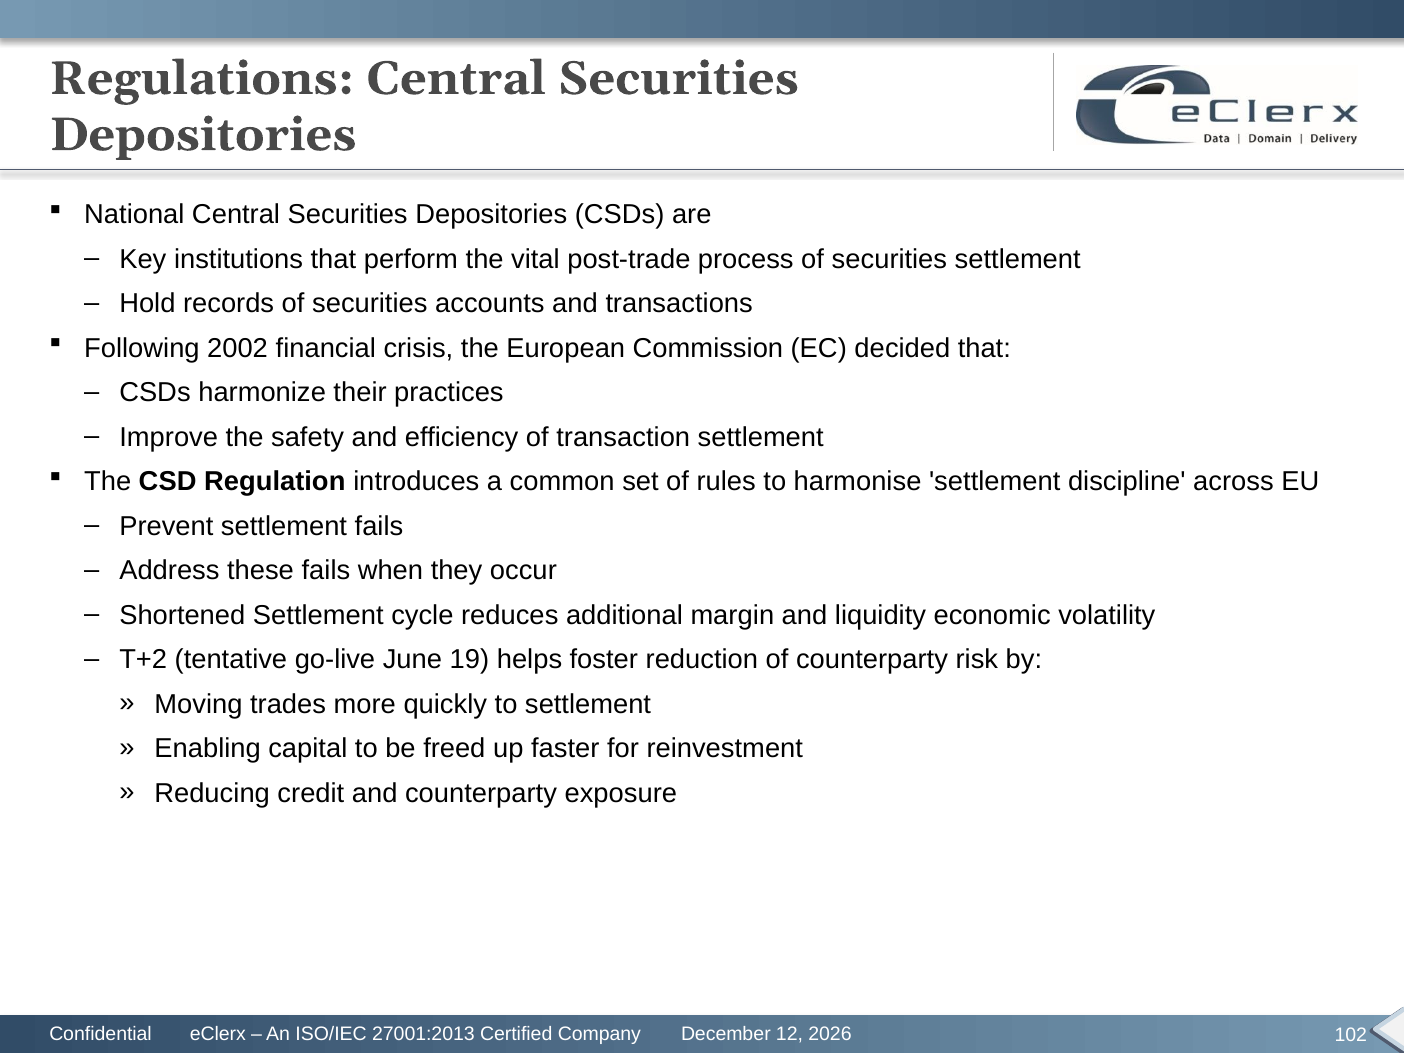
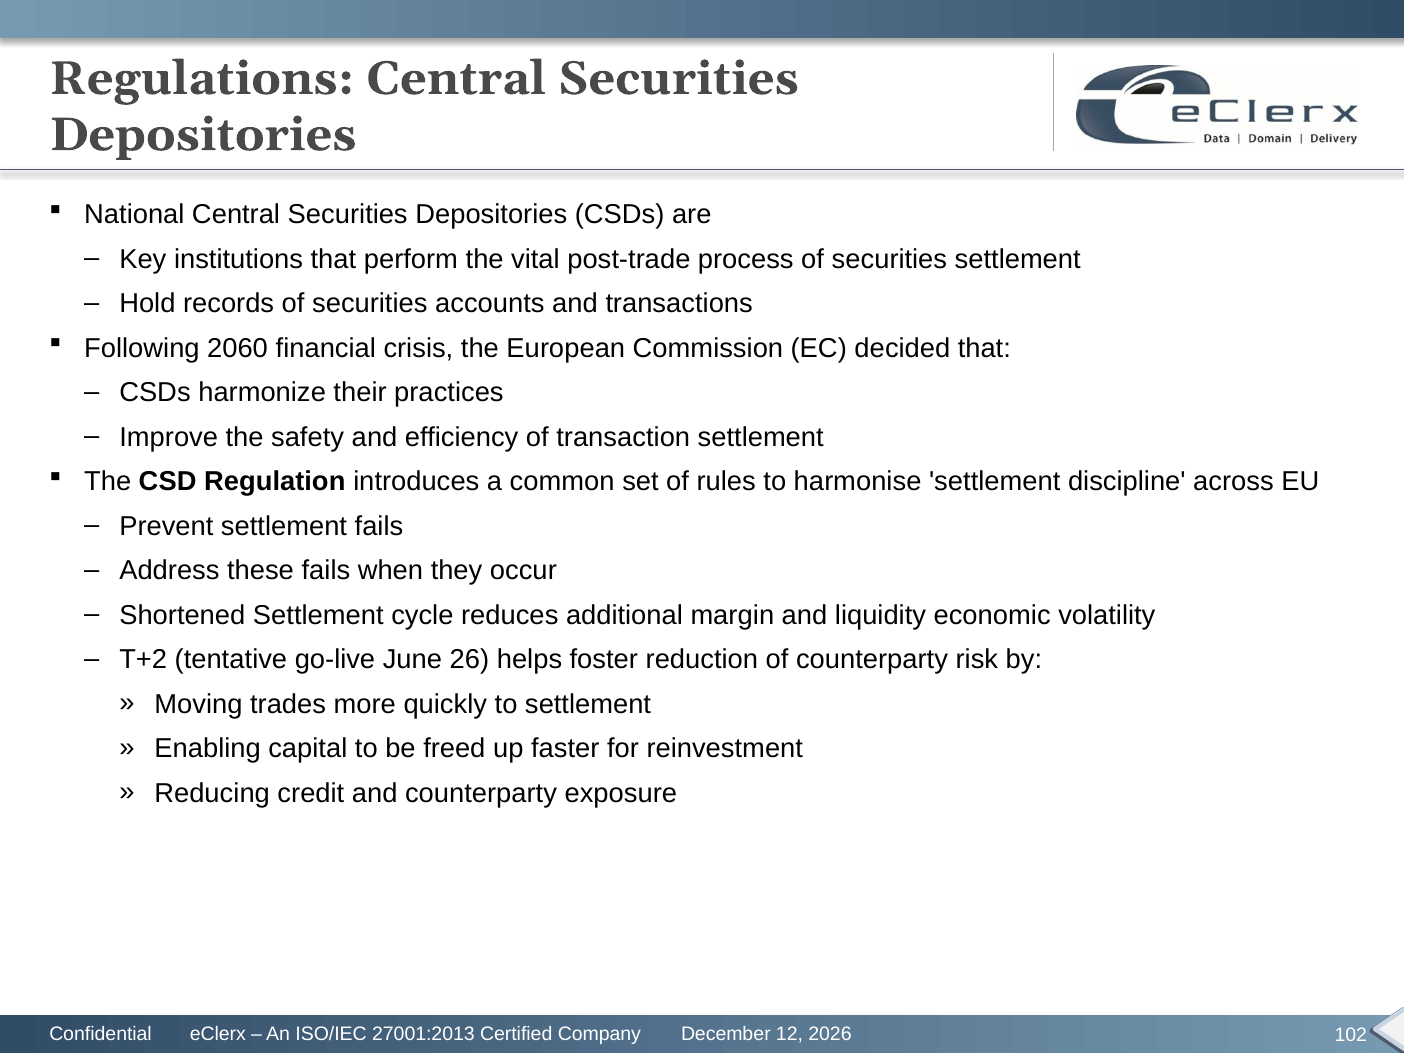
2002: 2002 -> 2060 (238, 348)
19: 19 -> 26 (469, 660)
